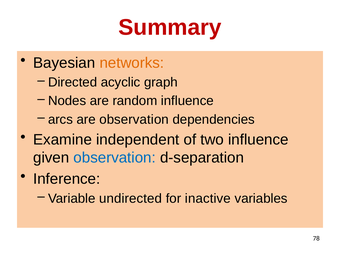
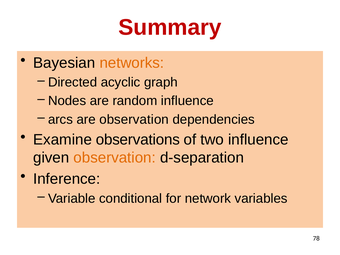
independent: independent -> observations (138, 140)
observation colour: blue -> orange (115, 158)
undirected: undirected -> conditional (131, 198)
inactive: inactive -> network (208, 198)
